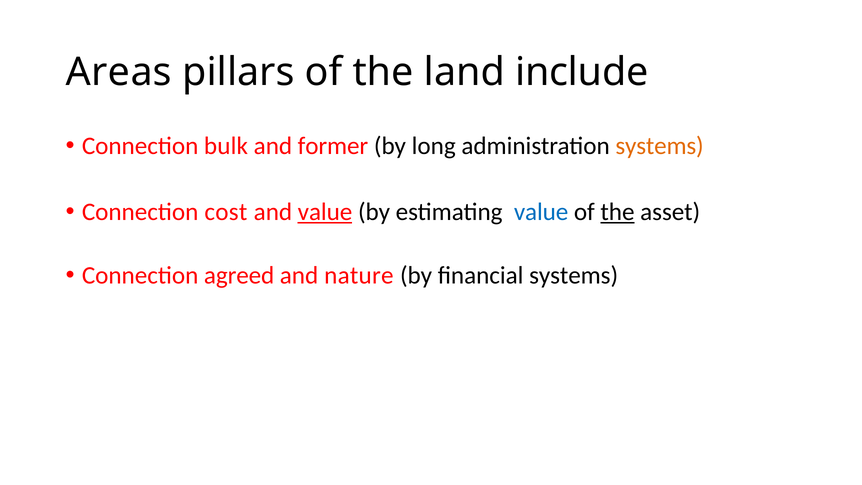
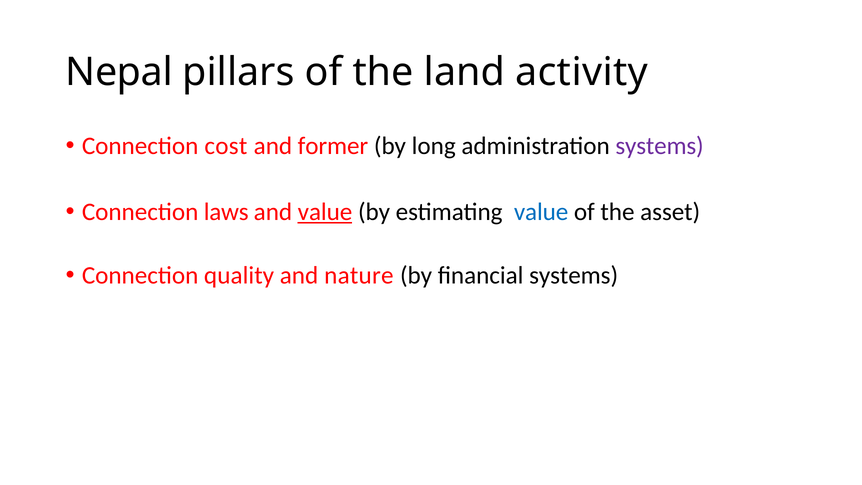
Areas: Areas -> Nepal (119, 72)
include: include -> activity (581, 72)
bulk: bulk -> cost (226, 146)
systems colour: orange -> purple (660, 146)
cost: cost -> laws (226, 212)
the underline: present -> none (617, 212)
agreed: agreed -> quality (239, 275)
